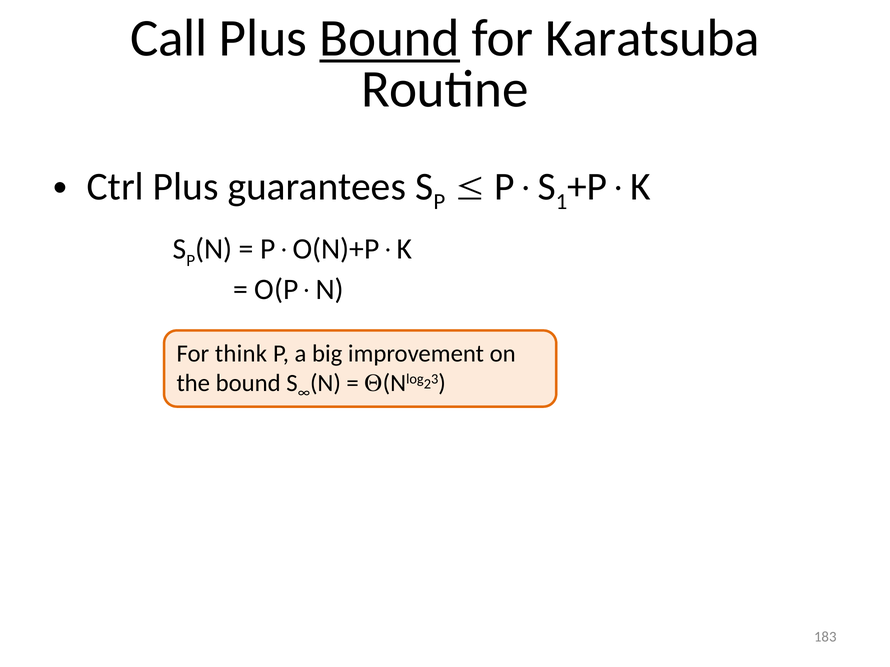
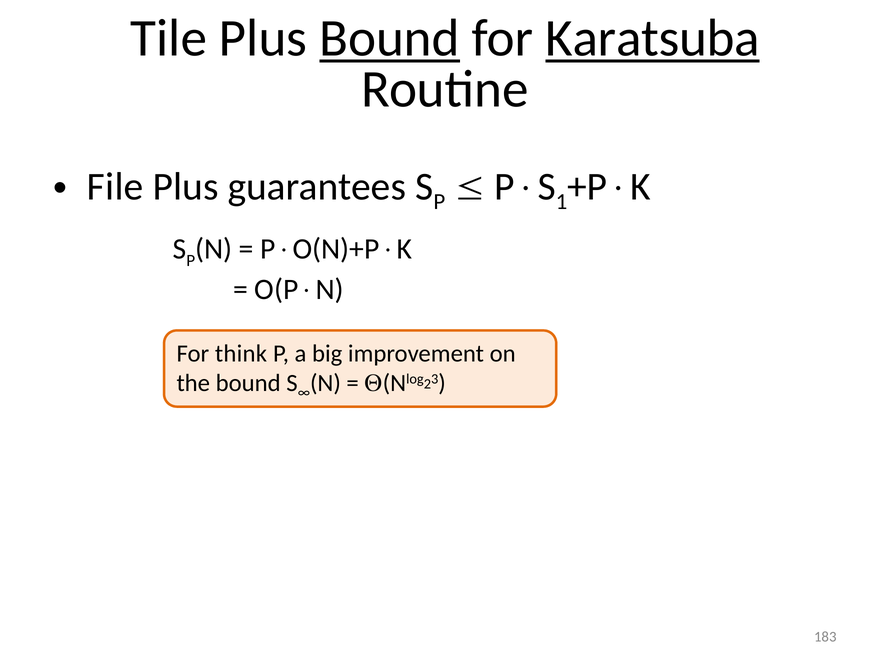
Call: Call -> Tile (169, 38)
Karatsuba underline: none -> present (653, 38)
Ctrl: Ctrl -> File (115, 187)
